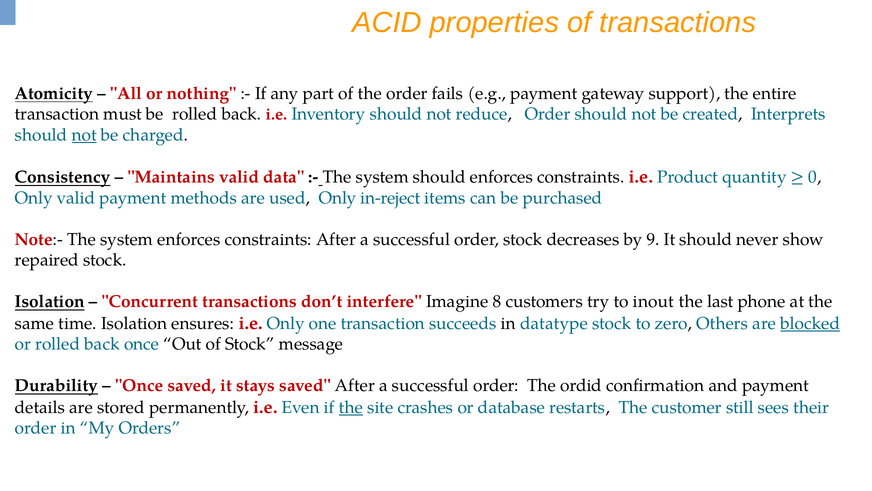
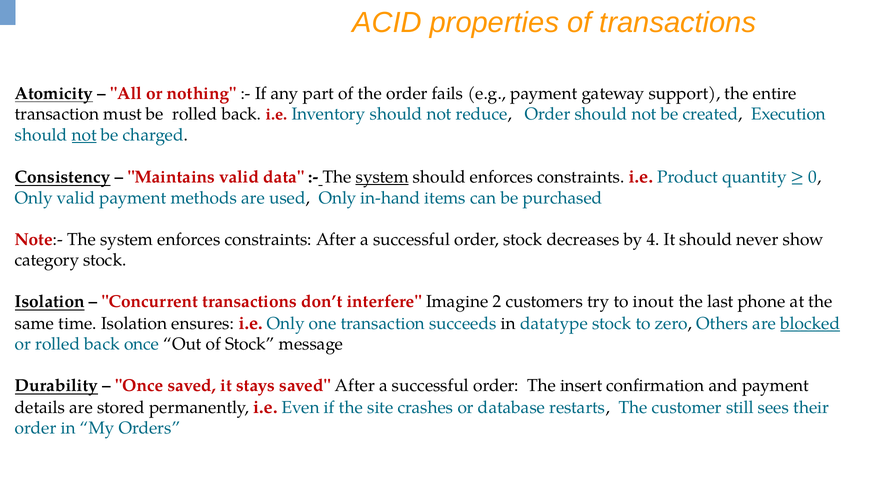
Interprets: Interprets -> Execution (789, 114)
system underline: none -> present (382, 177)
in-reject: in-reject -> in-hand (390, 198)
9: 9 -> 4 (653, 239)
repaired: repaired -> category (47, 260)
8: 8 -> 2 (497, 301)
ordid: ordid -> insert (581, 385)
the underline: present -> none (351, 407)
